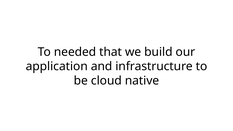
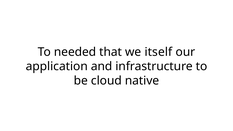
build: build -> itself (158, 52)
